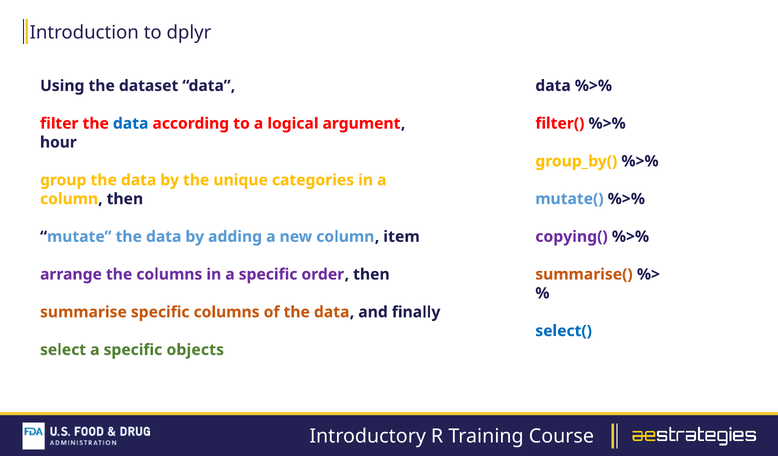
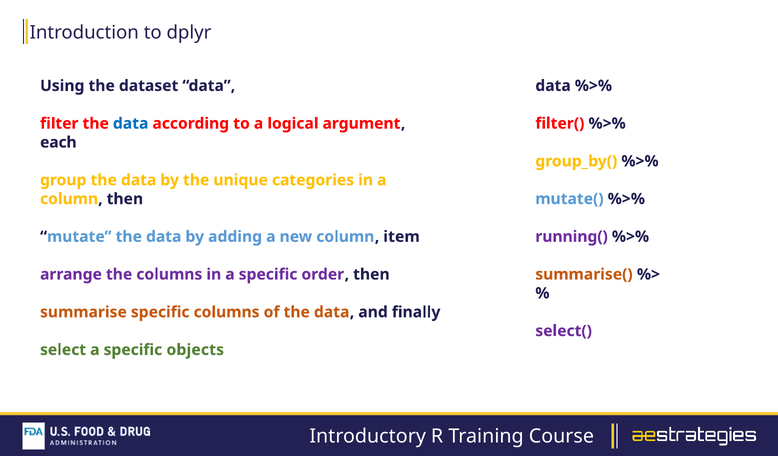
hour: hour -> each (58, 142)
copying(: copying( -> running( (572, 237)
select( colour: blue -> purple (564, 331)
